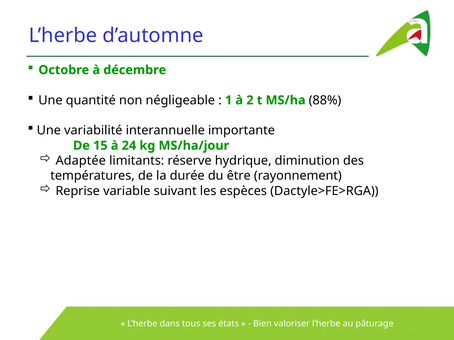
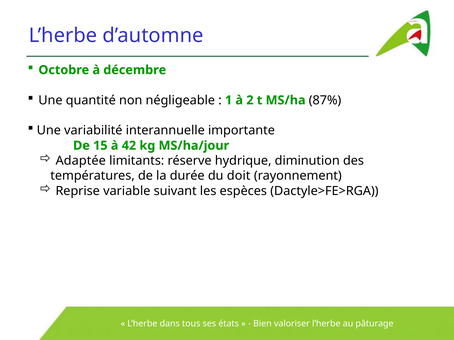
88%: 88% -> 87% (325, 100)
24: 24 -> 42 (129, 146)
être: être -> doit (239, 176)
